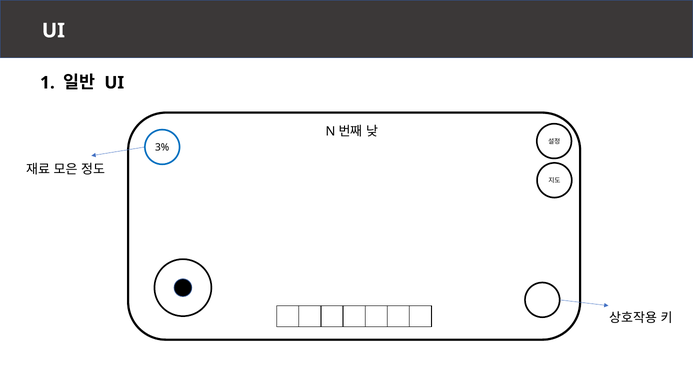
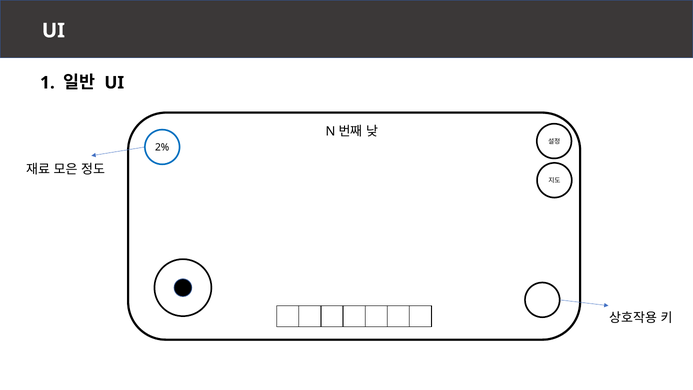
3%: 3% -> 2% (162, 148)
